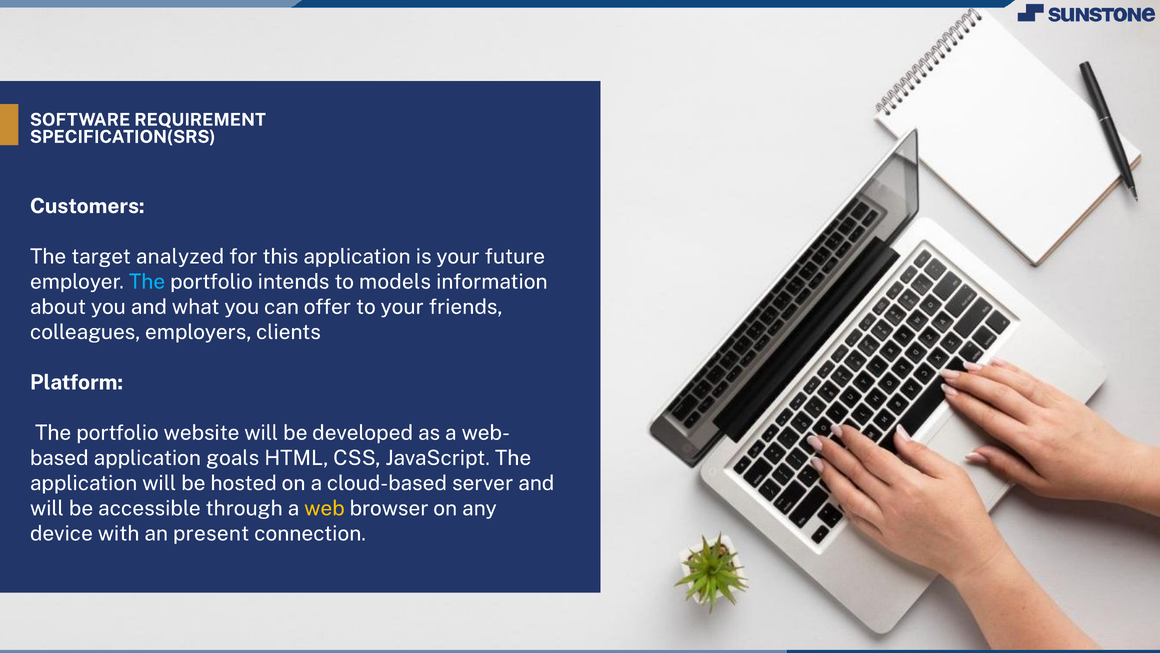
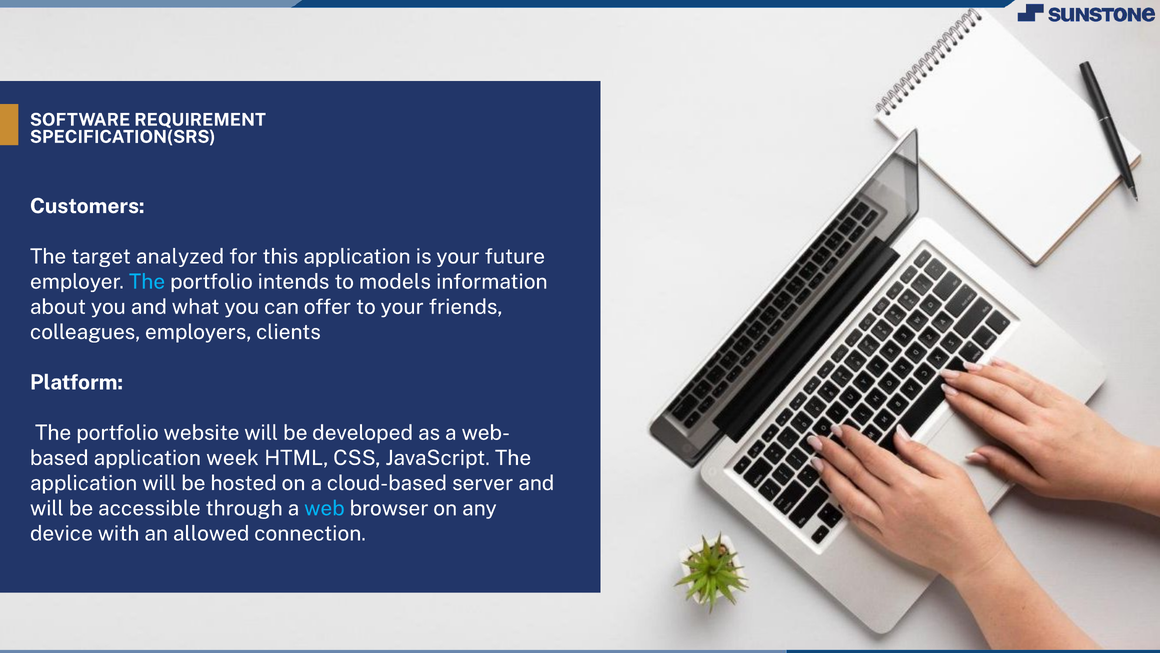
goals: goals -> week (232, 458)
web colour: yellow -> light blue (324, 508)
present: present -> allowed (211, 533)
